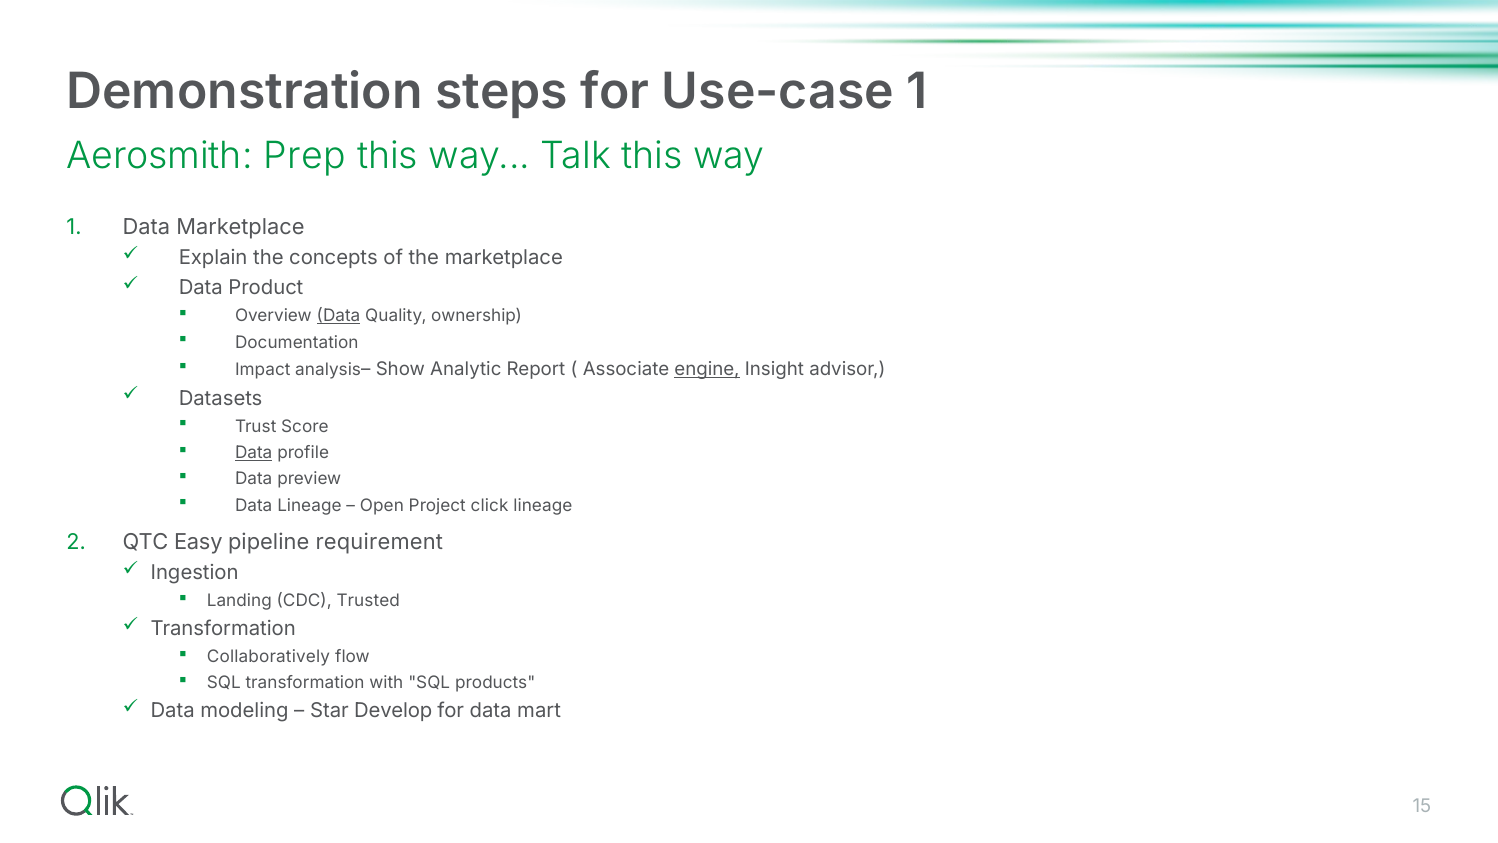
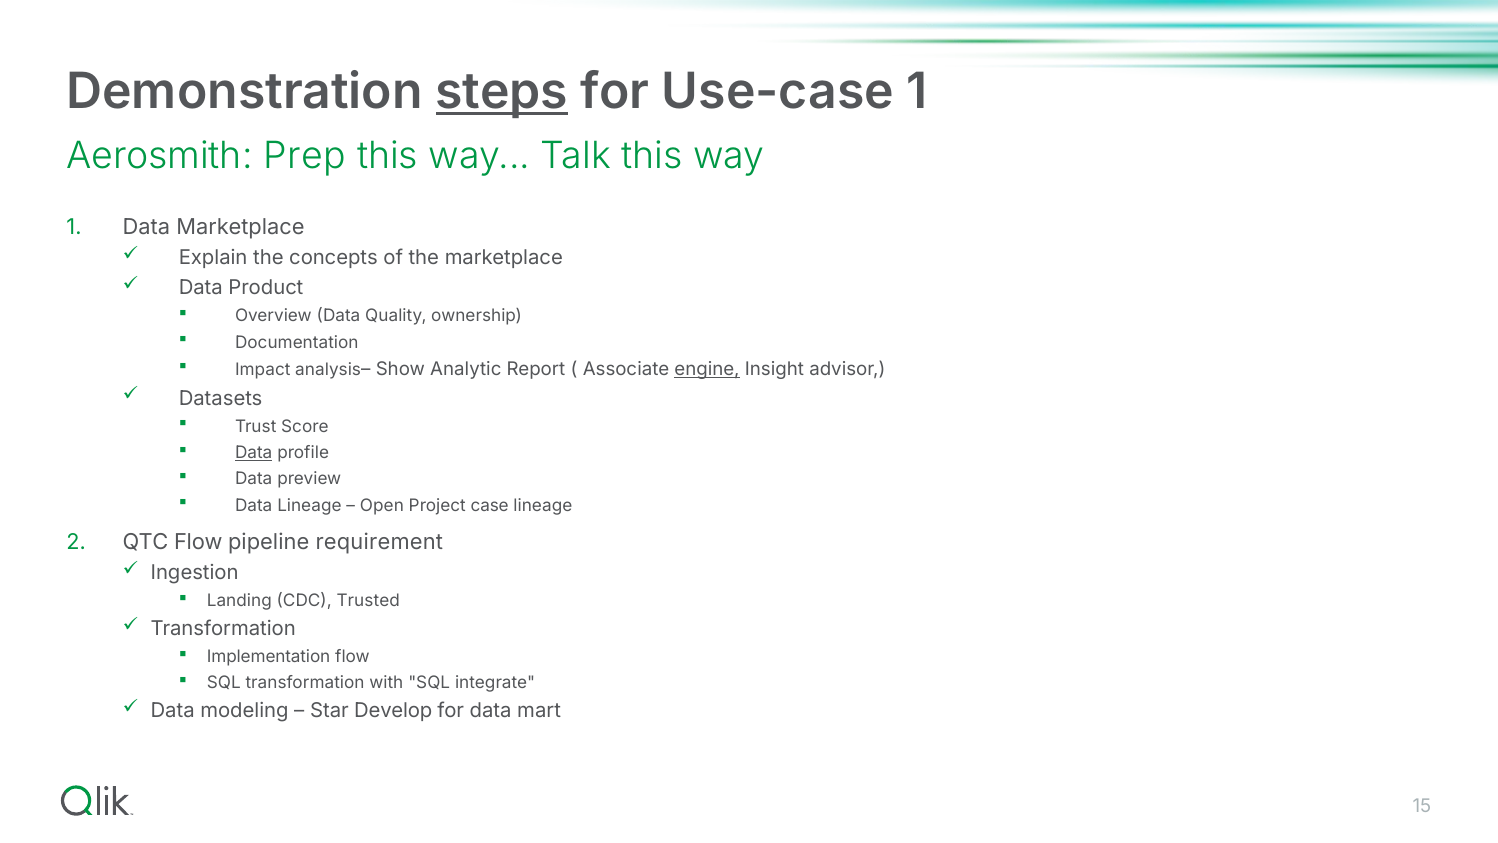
steps underline: none -> present (502, 92)
Data underline: present -> none (339, 316)
click: click -> case (490, 505)
QTC Easy: Easy -> Flow (198, 542)
Collaboratively: Collaboratively -> Implementation (269, 657)
products: products -> integrate (495, 683)
